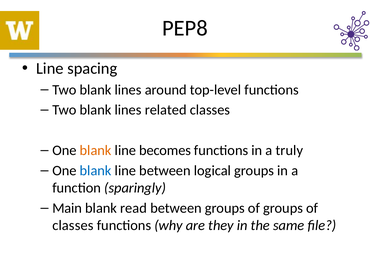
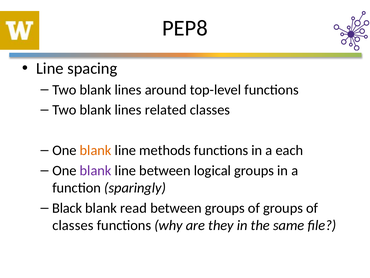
becomes: becomes -> methods (165, 150)
truly: truly -> each (289, 150)
blank colour: blue -> purple (96, 170)
Main: Main -> Black (67, 208)
